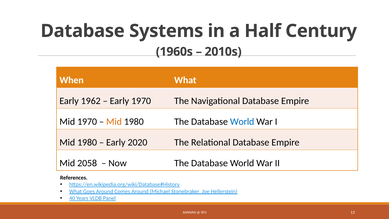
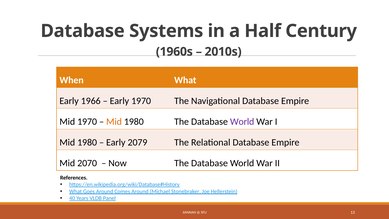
1962: 1962 -> 1966 (91, 101)
World colour: blue -> purple (242, 122)
2020: 2020 -> 2079 (137, 142)
2058: 2058 -> 2070 (87, 163)
